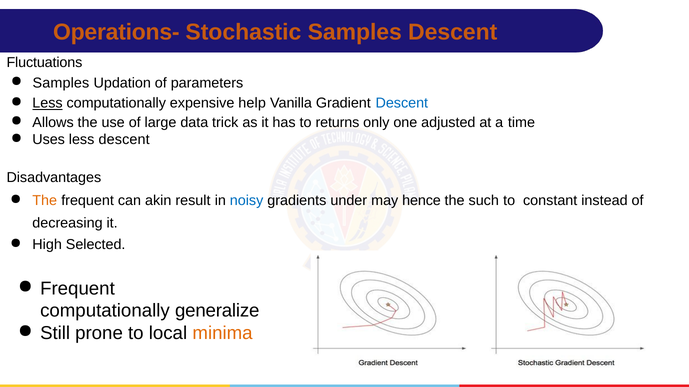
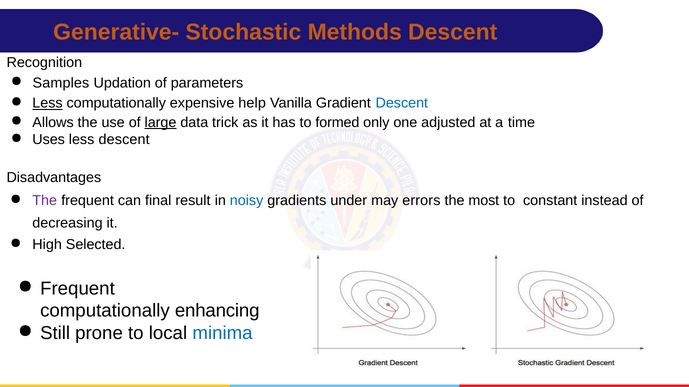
Operations-: Operations- -> Generative- (116, 32)
Stochastic Samples: Samples -> Methods (355, 32)
Fluctuations: Fluctuations -> Recognition (44, 63)
large underline: none -> present (161, 123)
returns: returns -> formed (337, 123)
The colour: orange -> purple (45, 201)
akin: akin -> final (158, 201)
hence: hence -> errors (421, 201)
such: such -> most (484, 201)
generalize: generalize -> enhancing (217, 311)
minima colour: orange -> blue (223, 334)
